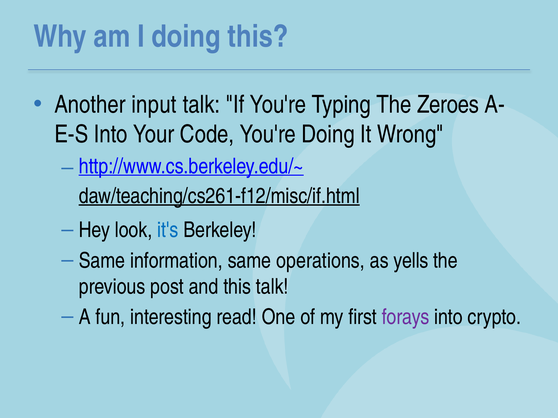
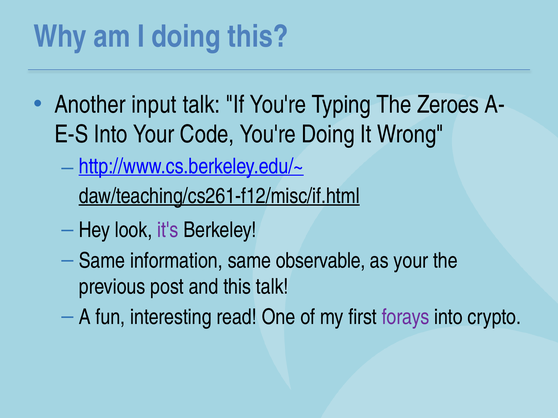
it's colour: blue -> purple (168, 230)
operations: operations -> observable (321, 261)
as yells: yells -> your (411, 261)
